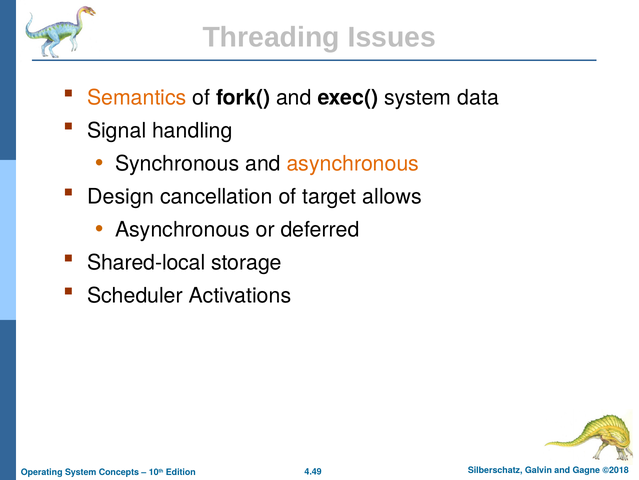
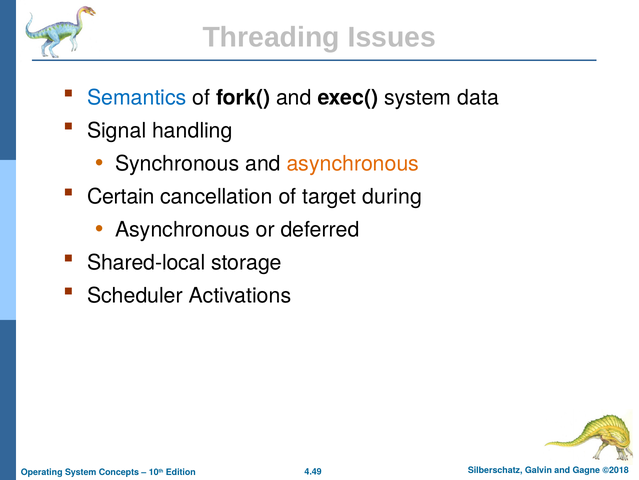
Semantics colour: orange -> blue (137, 97)
Design: Design -> Certain (121, 196)
allows: allows -> during (392, 196)
